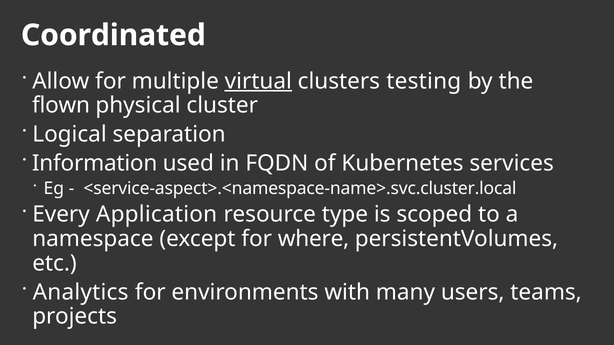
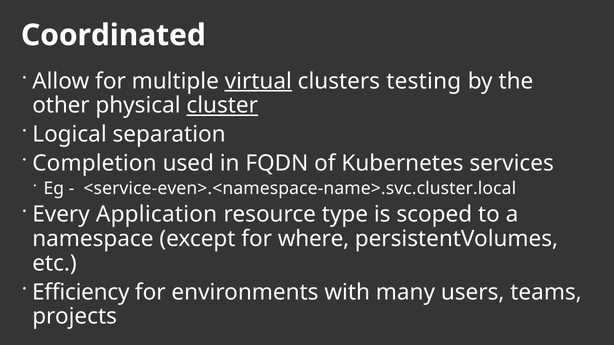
flown: flown -> other (61, 106)
cluster underline: none -> present (222, 106)
Information: Information -> Completion (94, 163)
<service-aspect>.<namespace-name>.svc.cluster.local: <service-aspect>.<namespace-name>.svc.cluster.local -> <service-even>.<namespace-name>.svc.cluster.local (300, 189)
Analytics: Analytics -> Efficiency (81, 292)
